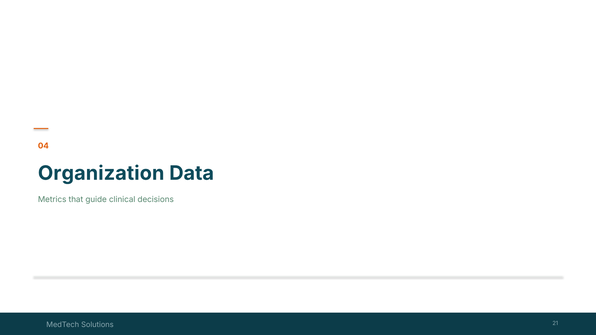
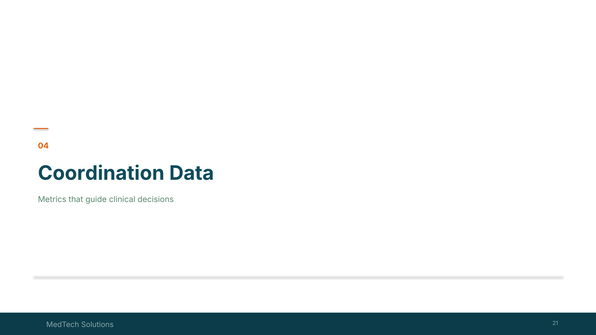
Organization: Organization -> Coordination (101, 173)
